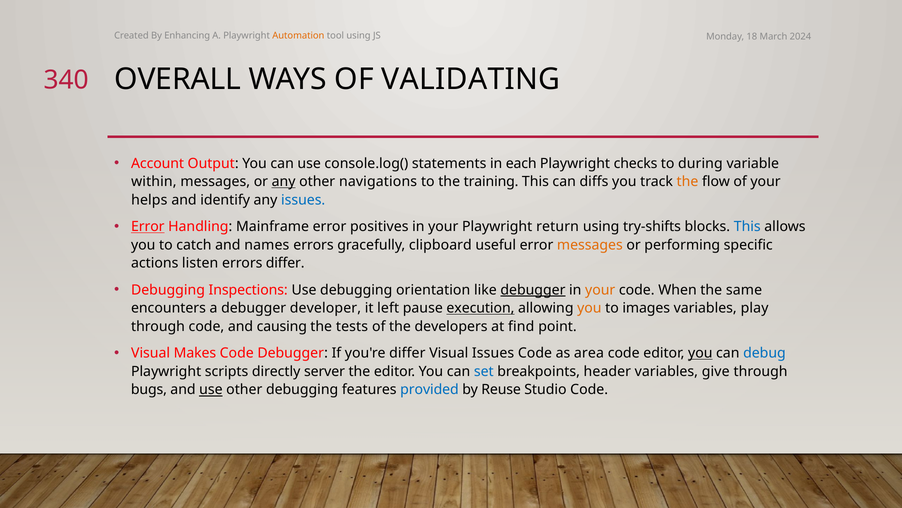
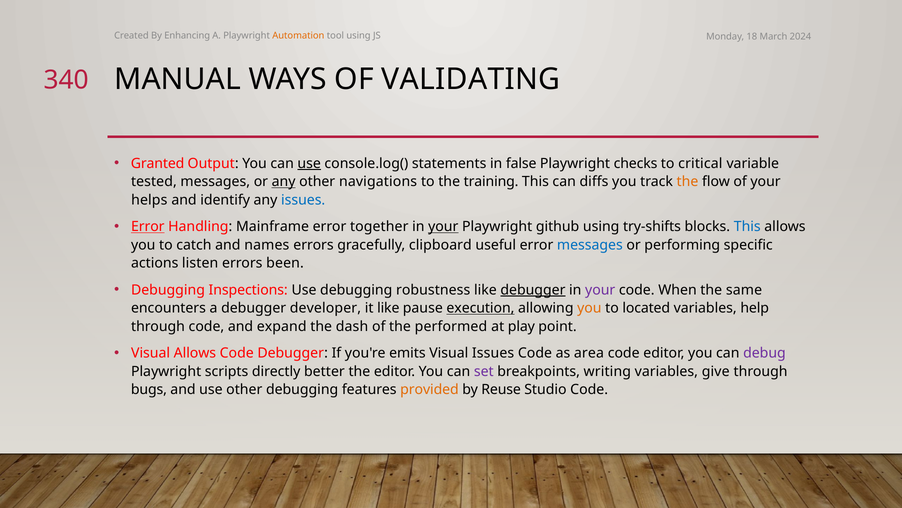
OVERALL: OVERALL -> MANUAL (178, 79)
Account: Account -> Granted (158, 163)
use underline: none -> present (309, 163)
each: each -> false (521, 163)
during: during -> critical (700, 163)
within: within -> tested (154, 182)
positives: positives -> together (379, 226)
your underline: none -> present (443, 226)
return: return -> github (558, 226)
messages colour: orange -> blue (590, 245)
errors differ: differ -> been (285, 263)
orientation: orientation -> robustness (433, 290)
your colour: orange -> purple (600, 290)
it left: left -> like (388, 308)
images: images -> located (646, 308)
play: play -> help (755, 308)
causing: causing -> expand (282, 326)
tests: tests -> dash (352, 326)
developers: developers -> performed (451, 326)
find: find -> play (521, 326)
Visual Makes: Makes -> Allows (195, 353)
you're differ: differ -> emits (407, 353)
you underline: present -> none (700, 353)
debug colour: blue -> purple (764, 353)
server: server -> better (324, 371)
set colour: blue -> purple (484, 371)
header: header -> writing (607, 371)
use underline: present -> none (211, 389)
provided colour: blue -> orange (429, 389)
